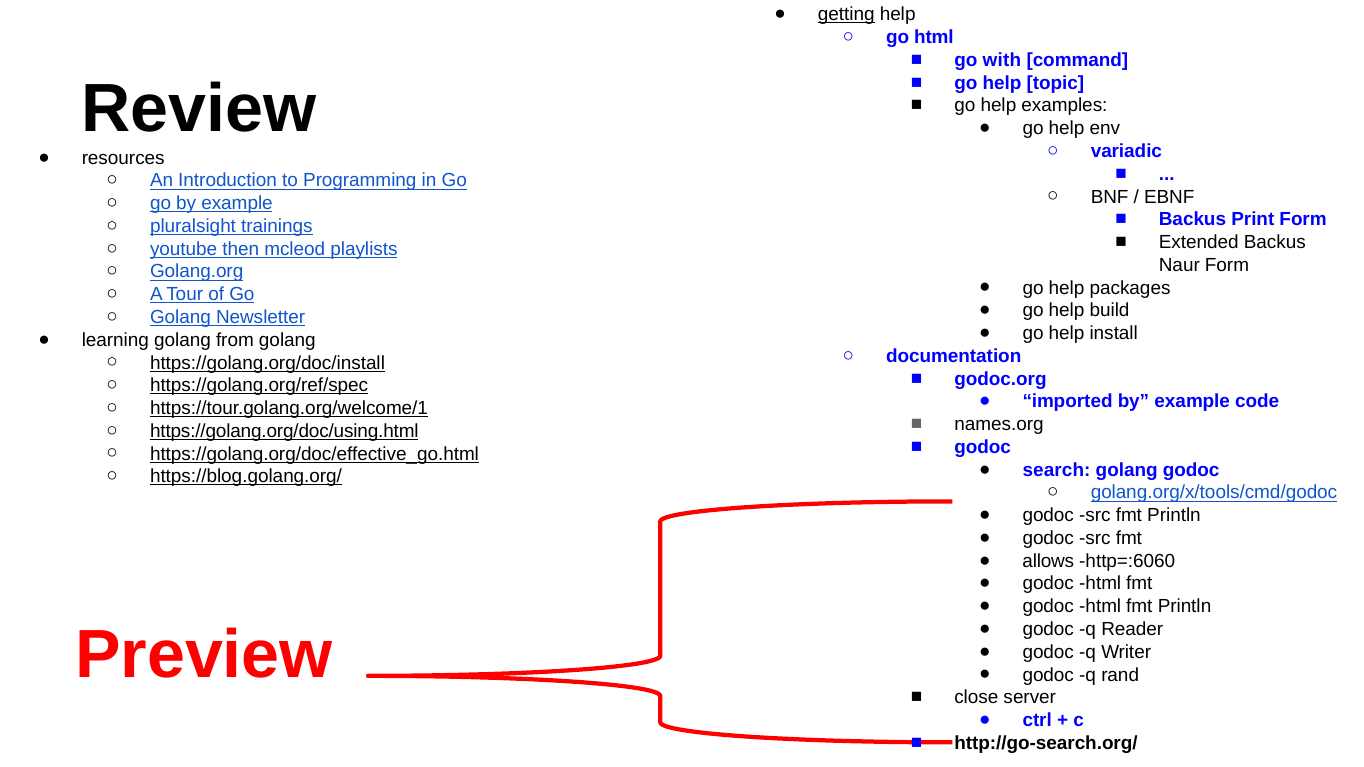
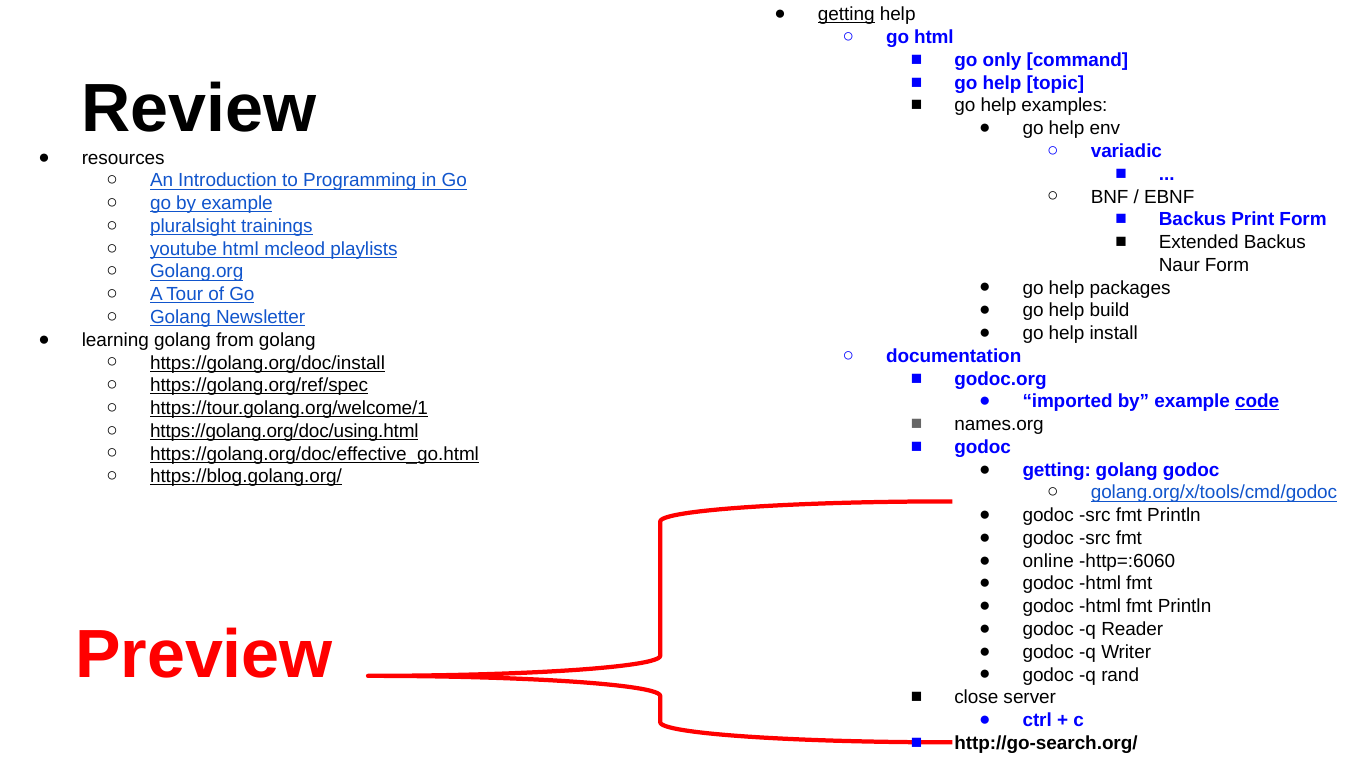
with: with -> only (1002, 60)
youtube then: then -> html (241, 249)
code underline: none -> present (1257, 402)
search: search -> getting (1057, 470)
allows: allows -> online (1048, 561)
